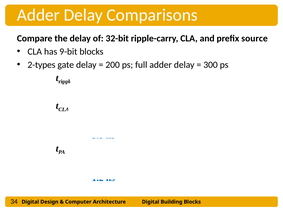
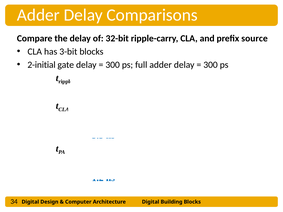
9-bit: 9-bit -> 3-bit (68, 52)
2-types: 2-types -> 2-initial (41, 65)
200: 200 -> 300 (113, 65)
